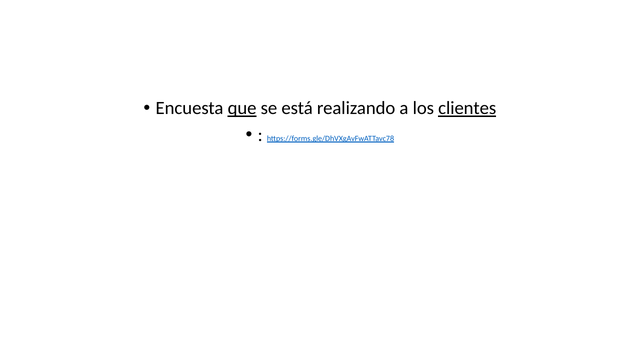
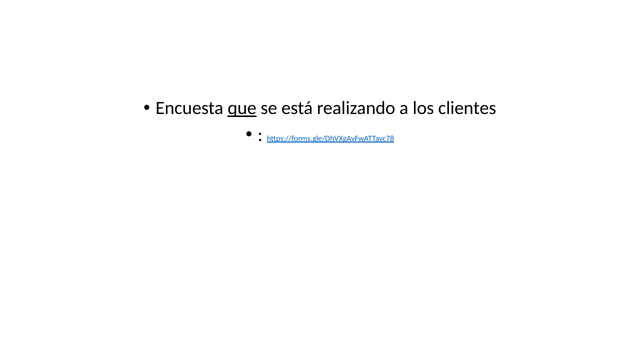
clientes underline: present -> none (467, 108)
